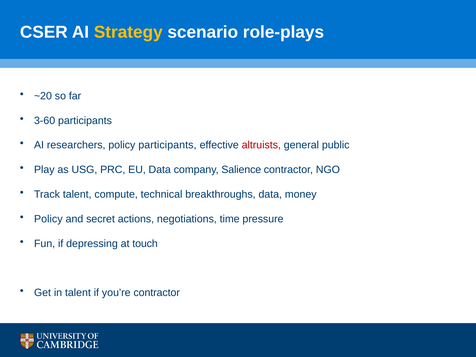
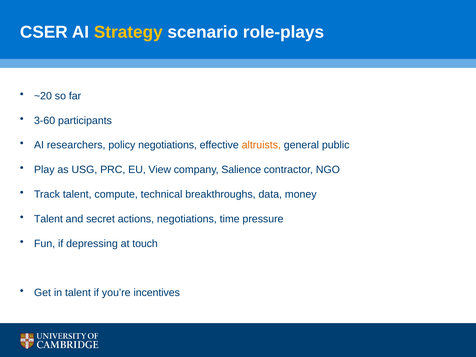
policy participants: participants -> negotiations (168, 145)
altruists colour: red -> orange (261, 145)
EU Data: Data -> View (160, 170)
Policy: Policy -> Talent (48, 219)
you’re contractor: contractor -> incentives (157, 293)
